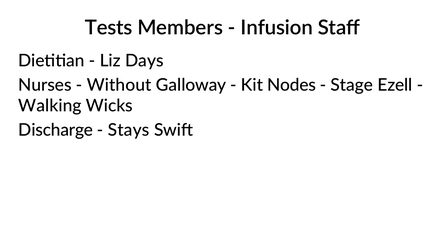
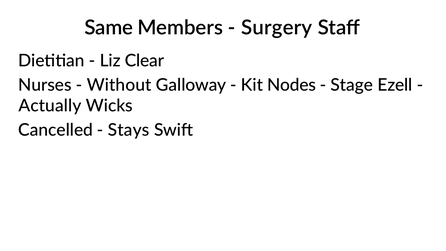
Tests: Tests -> Same (109, 28)
Infusion: Infusion -> Surgery (277, 28)
Days: Days -> Clear (144, 61)
Walking: Walking -> Actually (50, 106)
Discharge: Discharge -> Cancelled (56, 130)
